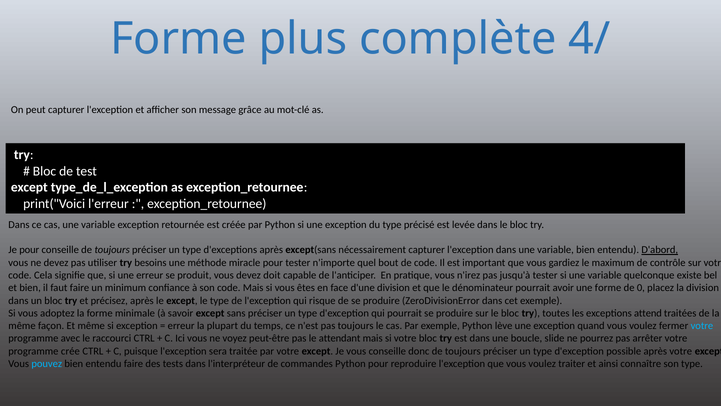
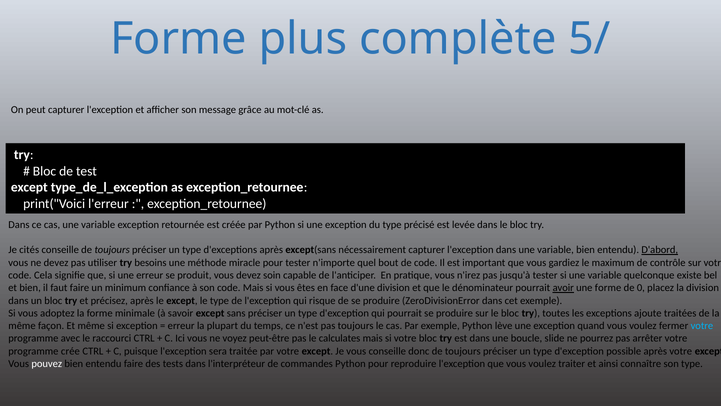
4/: 4/ -> 5/ (589, 39)
Je pour: pour -> cités (29, 250)
doit: doit -> soin (272, 275)
avoir underline: none -> present (563, 288)
attend: attend -> ajoute (648, 313)
attendant: attendant -> calculates (340, 338)
pouvez colour: light blue -> white (47, 363)
